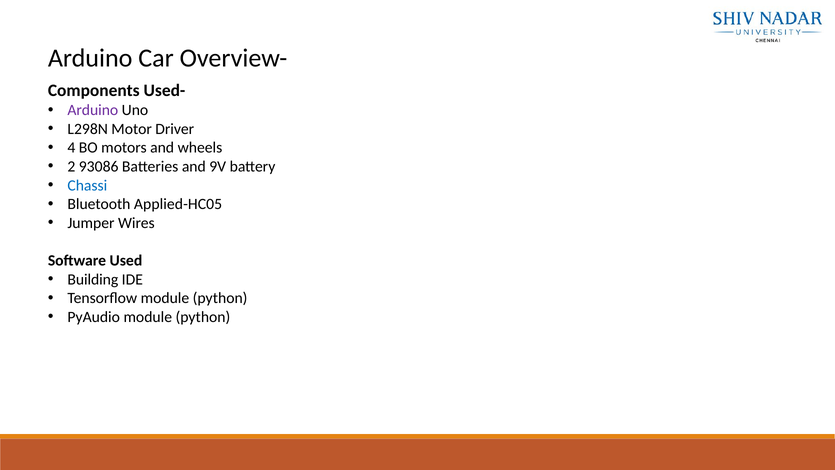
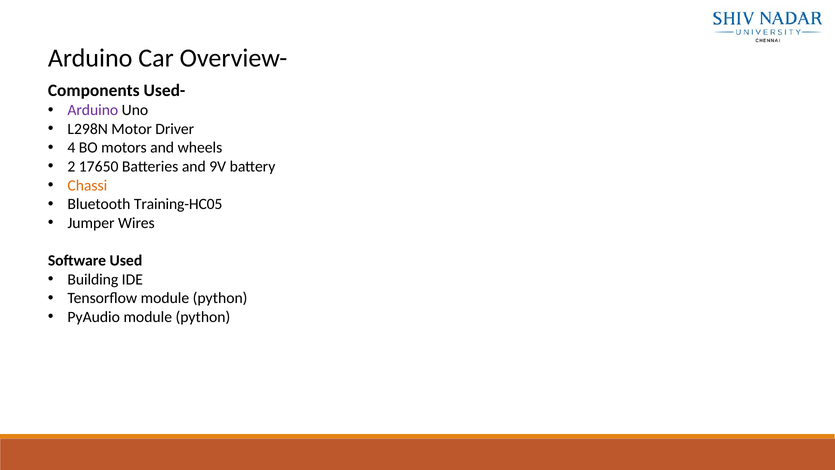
93086: 93086 -> 17650 (99, 166)
Chassi colour: blue -> orange (87, 185)
Applied-HC05: Applied-HC05 -> Training-HC05 (178, 204)
